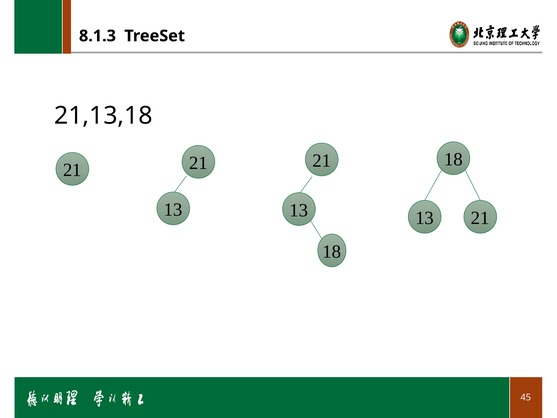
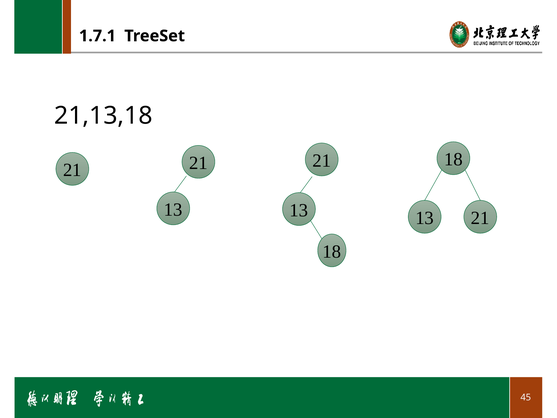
8.1.3: 8.1.3 -> 1.7.1 (97, 36)
